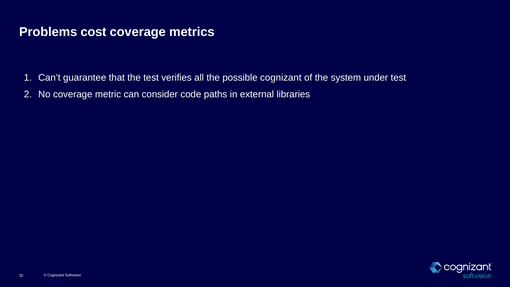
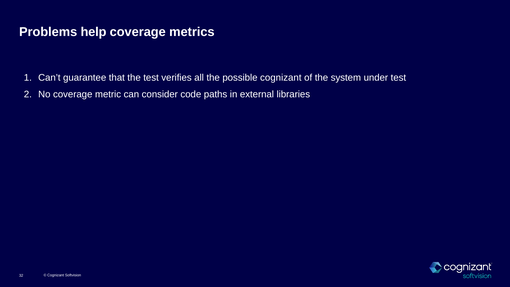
cost: cost -> help (93, 32)
